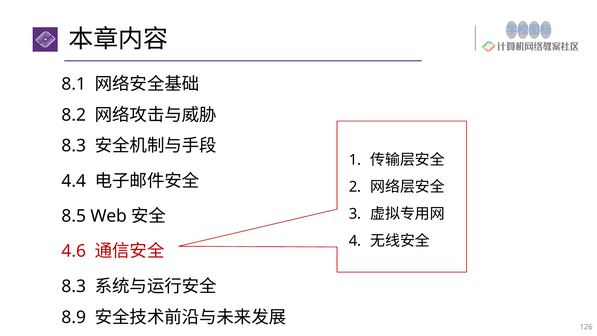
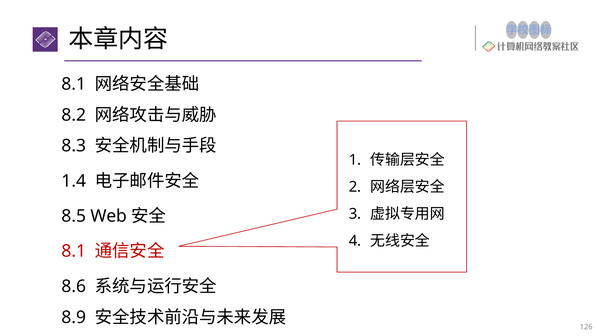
4.4: 4.4 -> 1.4 (74, 181)
4.6: 4.6 -> 8.1 (74, 251)
8.3: 8.3 -> 8.6 (74, 286)
